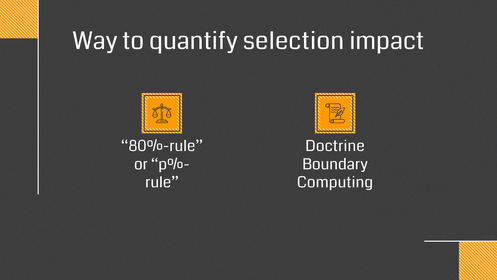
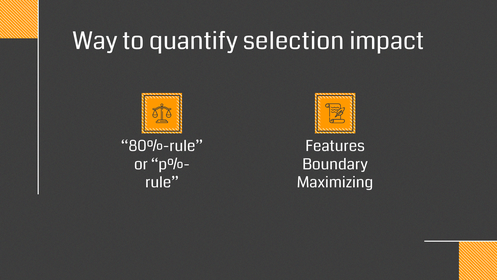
Doctrine: Doctrine -> Features (335, 146)
Computing: Computing -> Maximizing (335, 182)
